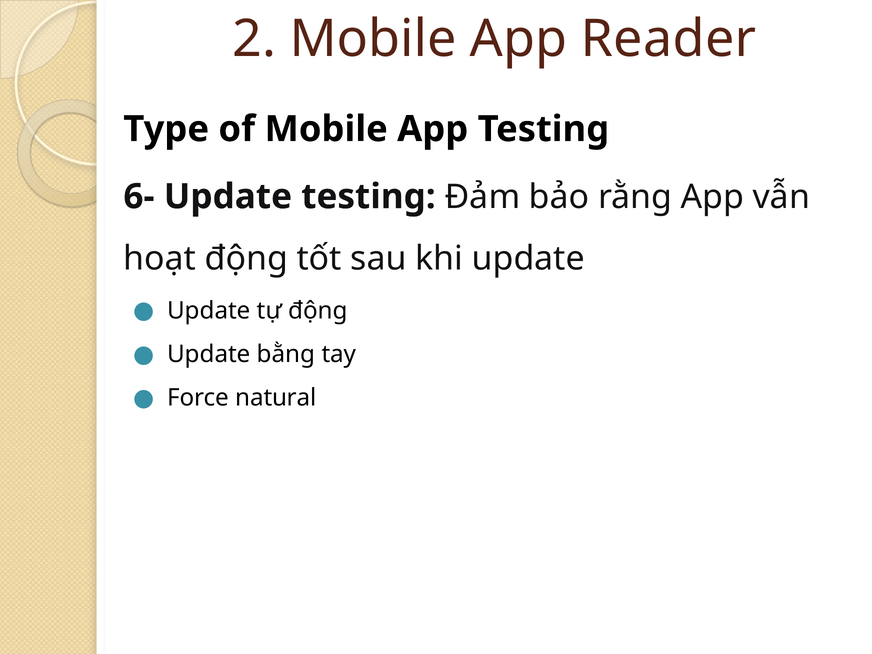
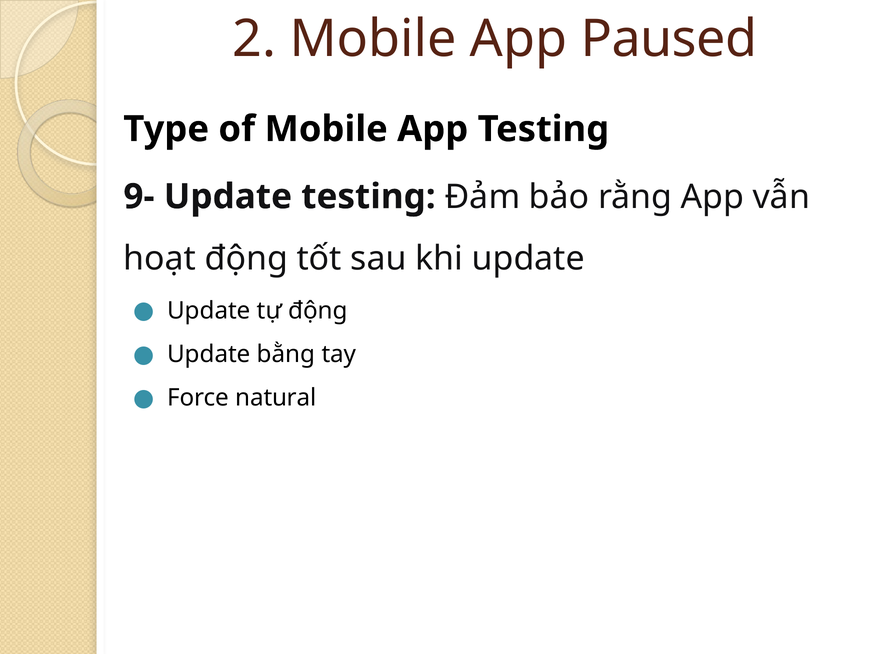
Reader: Reader -> Paused (669, 39)
6-: 6- -> 9- (139, 197)
